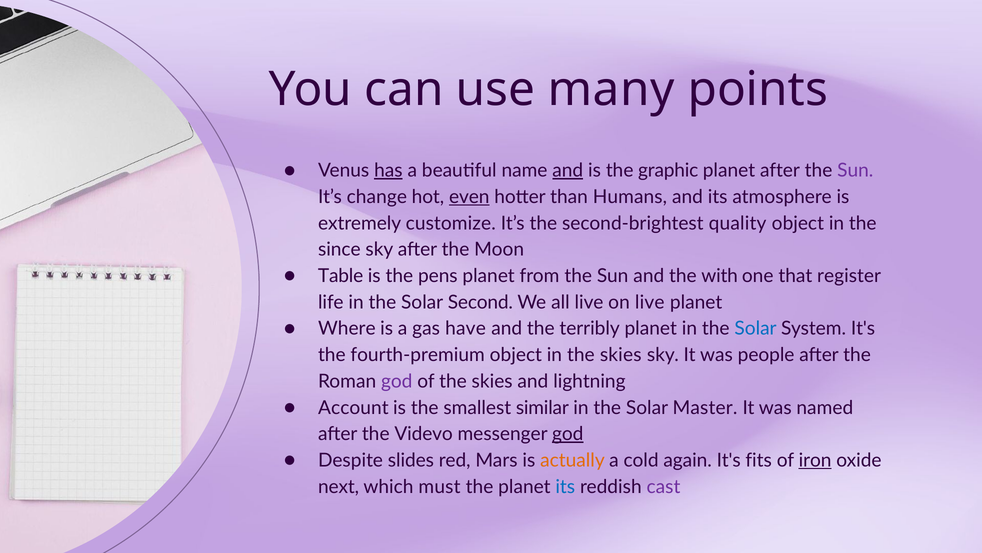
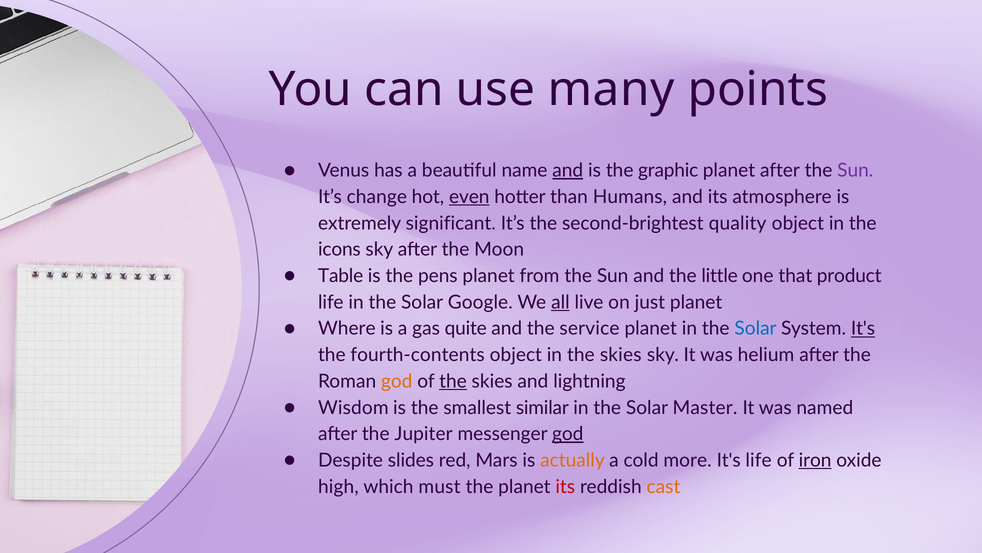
has underline: present -> none (388, 170)
customize: customize -> significant (451, 223)
since: since -> icons (339, 249)
with: with -> little (720, 276)
register: register -> product (849, 276)
Second: Second -> Google (480, 302)
all underline: none -> present (560, 302)
on live: live -> just (650, 302)
have: have -> quite (466, 328)
terribly: terribly -> service (589, 328)
It's underline: none -> present (863, 328)
fourth-premium: fourth-premium -> fourth-contents (418, 355)
people: people -> helium (766, 355)
god colour: purple -> orange (397, 381)
the underline: none -> present (453, 381)
Account: Account -> Wisdom (353, 407)
Videvo: Videvo -> Jupiter (424, 434)
again: again -> more (688, 460)
It's fits: fits -> life (759, 460)
next: next -> high (338, 486)
its colour: blue -> red (565, 486)
cast colour: purple -> orange (663, 486)
